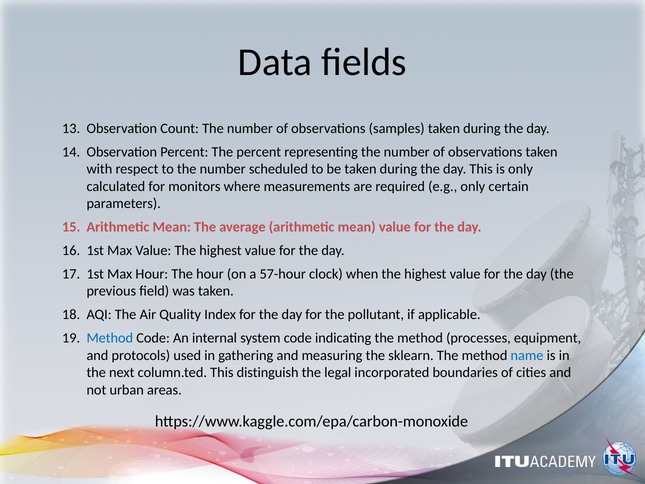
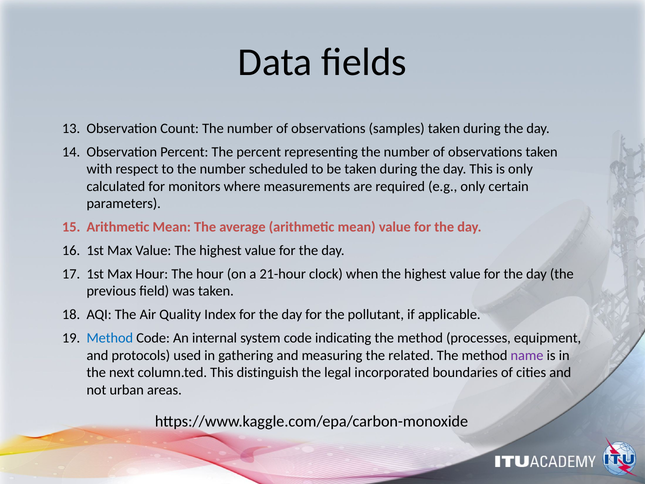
57-hour: 57-hour -> 21-hour (283, 274)
sklearn: sklearn -> related (411, 355)
name colour: blue -> purple (527, 355)
